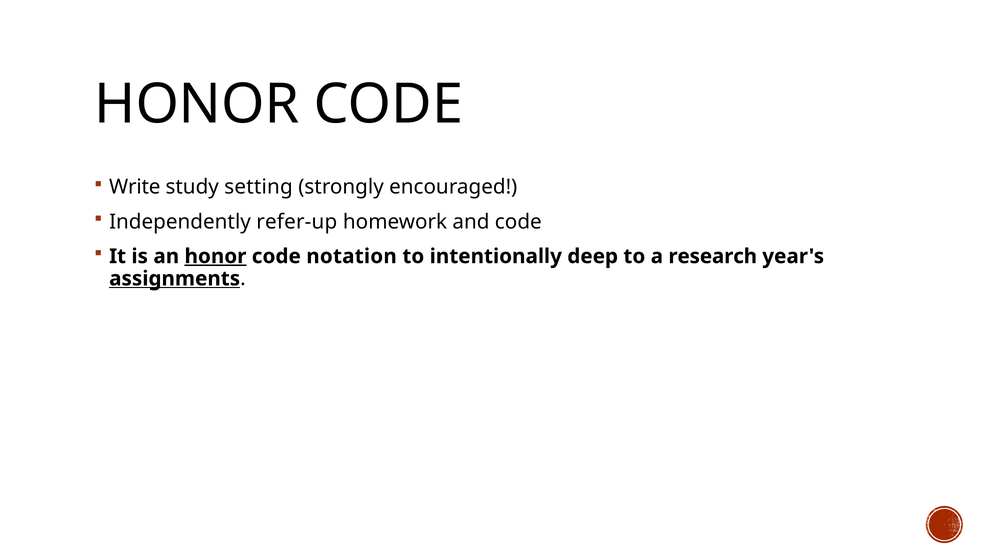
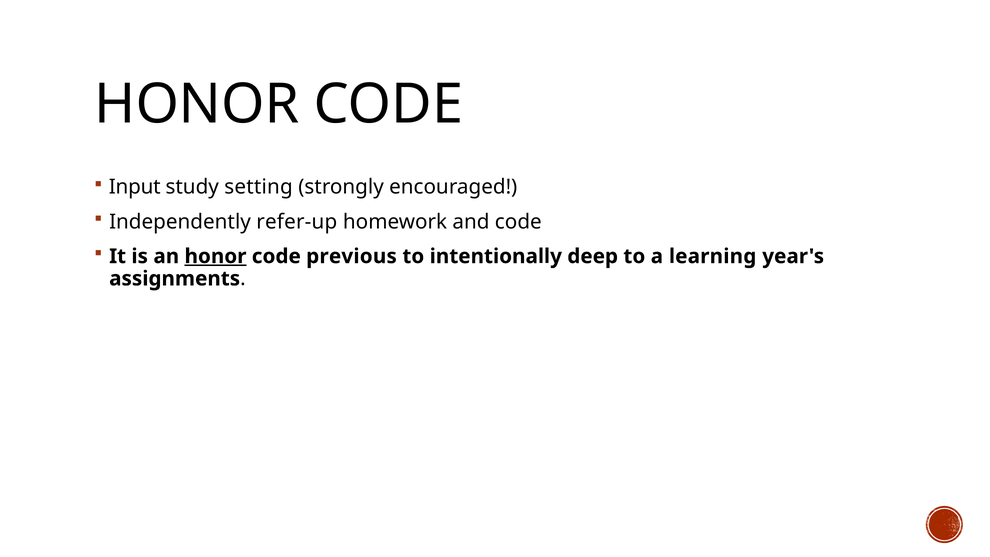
Write: Write -> Input (135, 187)
notation: notation -> previous (352, 256)
research: research -> learning (713, 256)
assignments underline: present -> none (175, 279)
